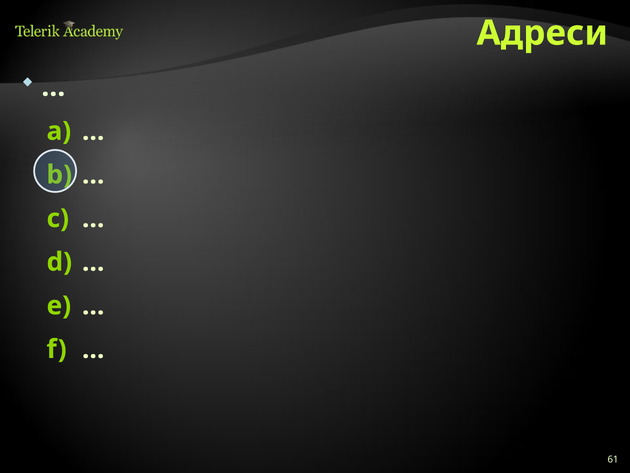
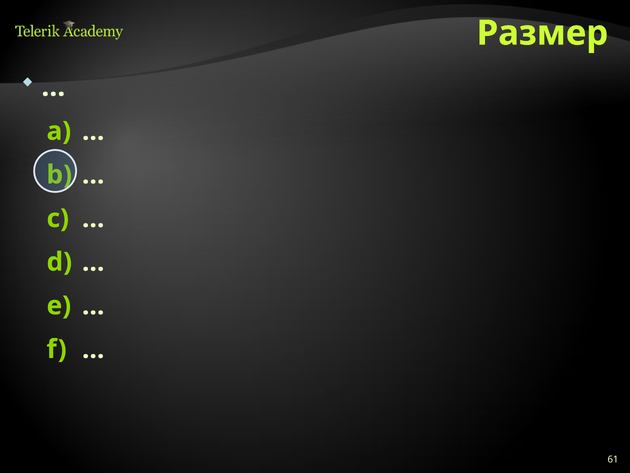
Адреси: Адреси -> Размер (542, 33)
